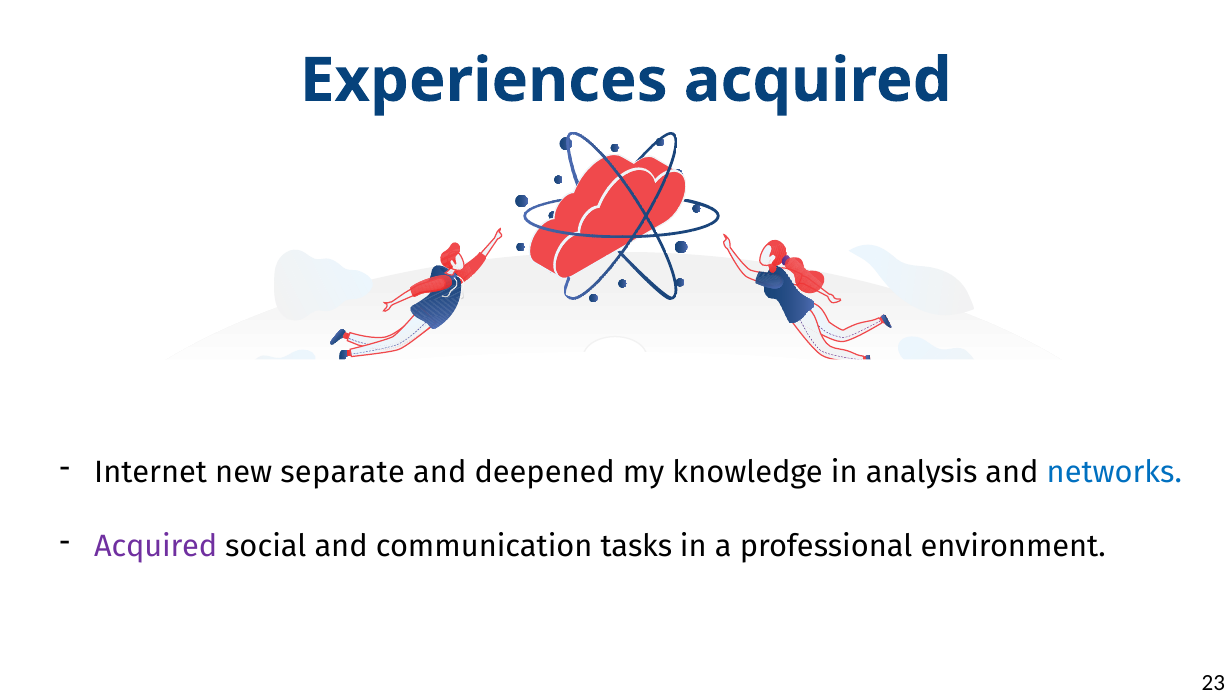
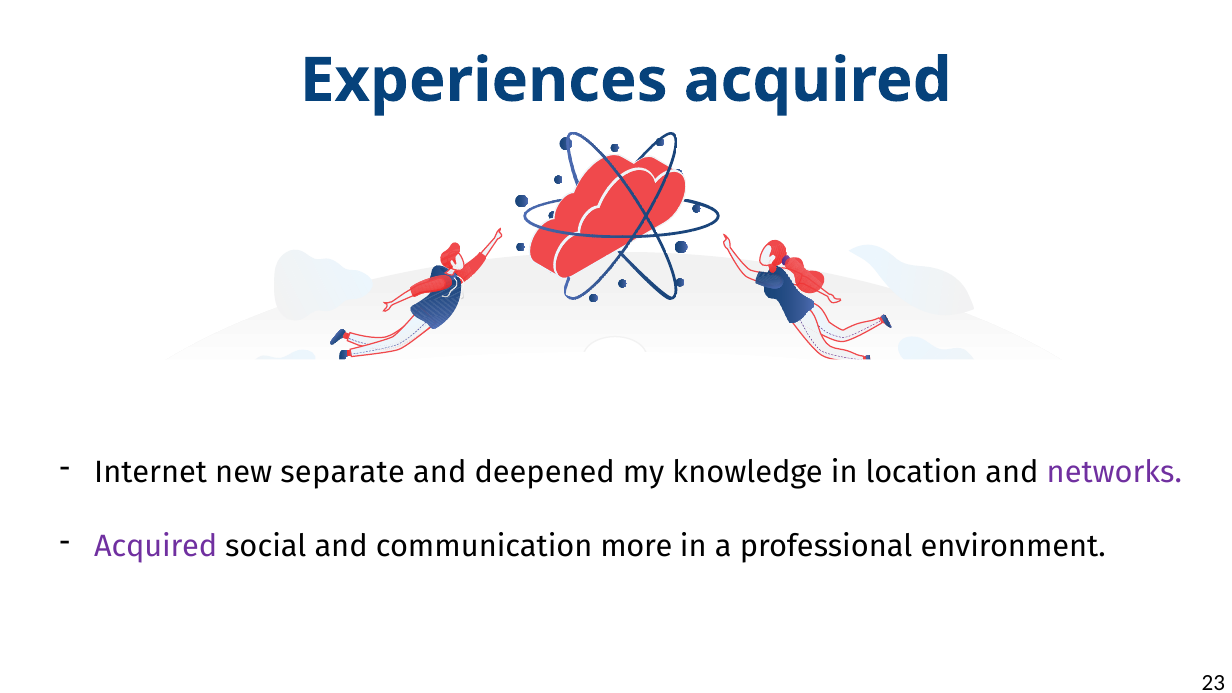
analysis: analysis -> location (922, 473)
networks colour: blue -> purple (1114, 473)
tasks: tasks -> more (636, 547)
